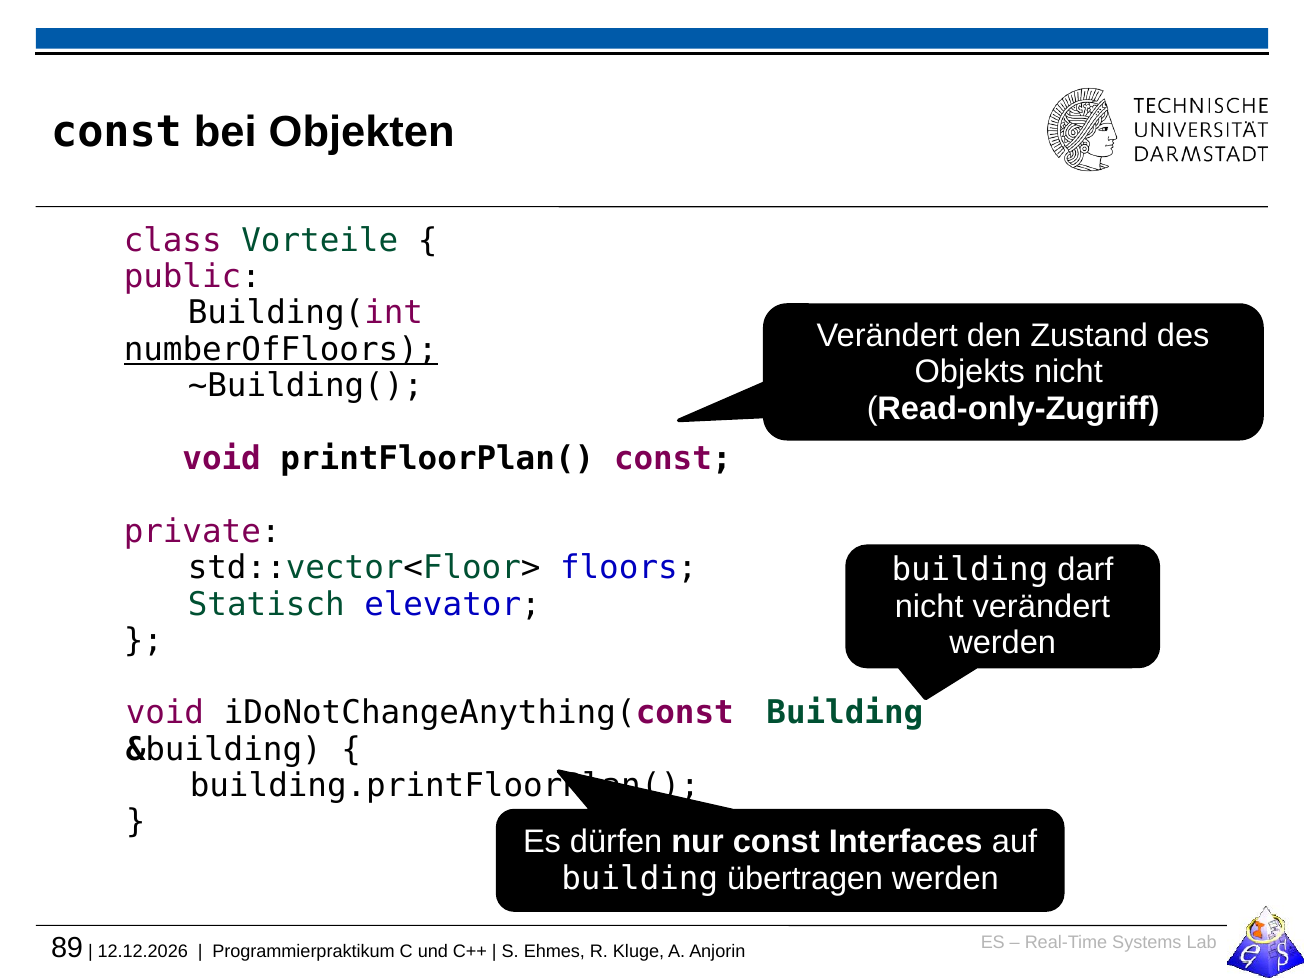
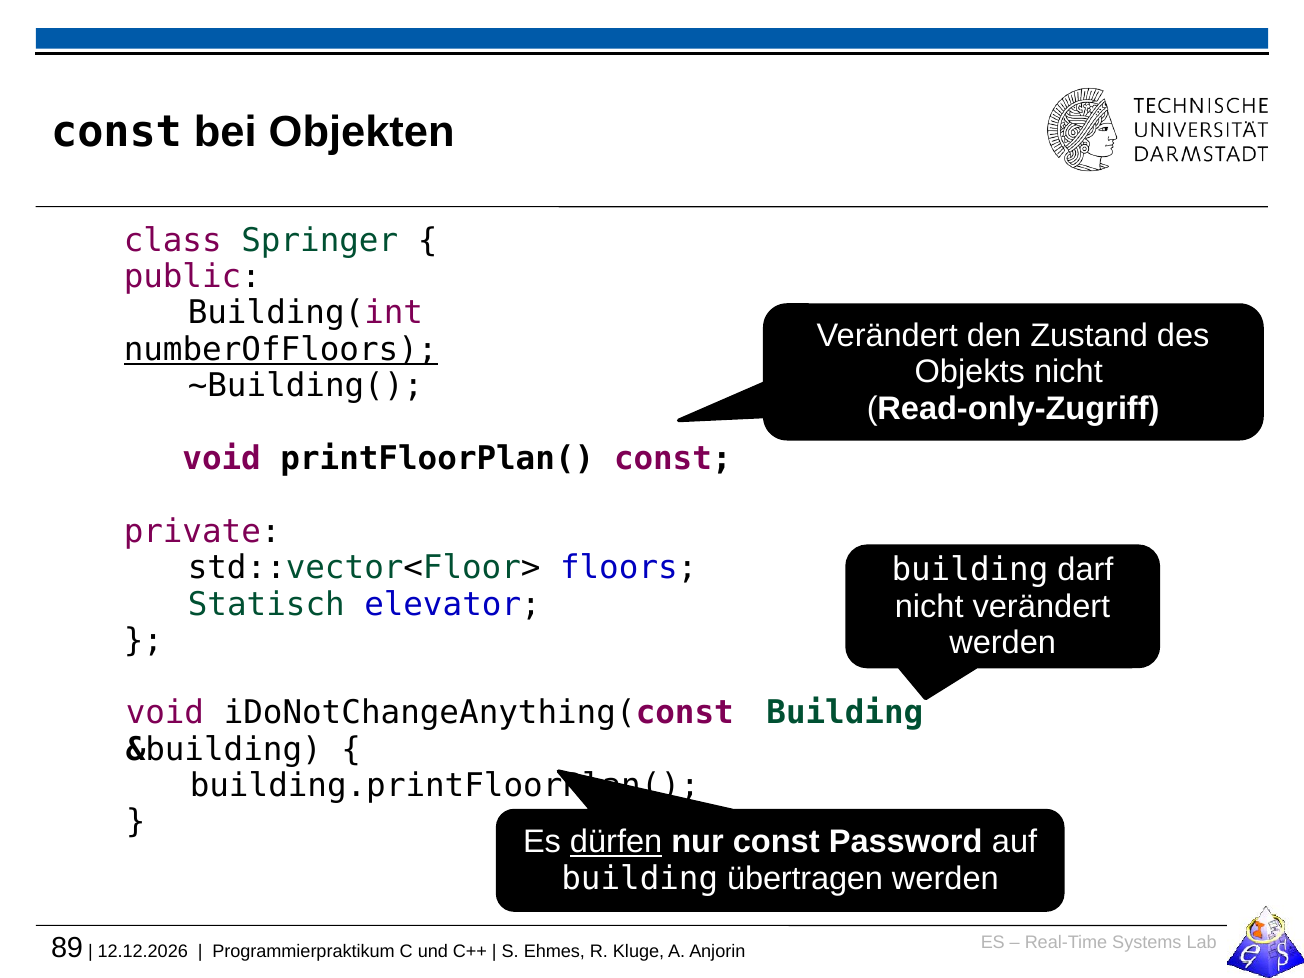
Vorteile: Vorteile -> Springer (320, 240)
dürfen underline: none -> present (616, 842)
Interfaces: Interfaces -> Password (906, 842)
